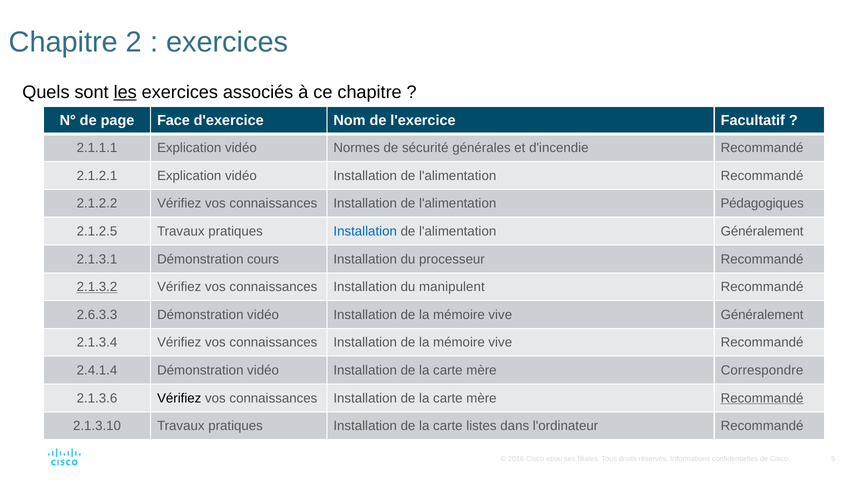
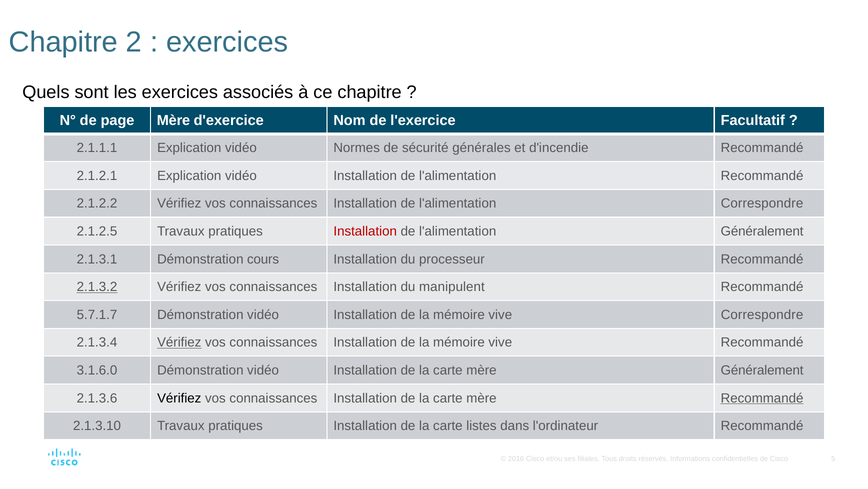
les underline: present -> none (125, 92)
page Face: Face -> Mère (173, 120)
l'alimentation Pédagogiques: Pédagogiques -> Correspondre (762, 203)
Installation colour: blue -> red (365, 231)
2.6.3.3: 2.6.3.3 -> 5.7.1.7 (97, 314)
vive Généralement: Généralement -> Correspondre (762, 314)
Vérifiez underline: none -> present (179, 342)
2.4.1.4: 2.4.1.4 -> 3.1.6.0 (97, 370)
mère Correspondre: Correspondre -> Généralement (762, 370)
